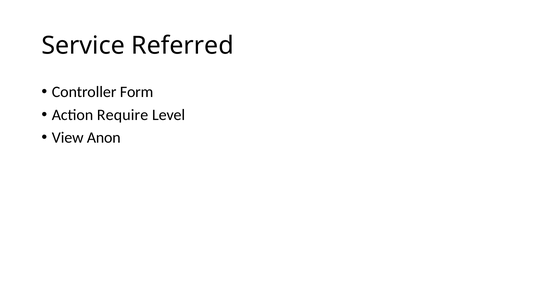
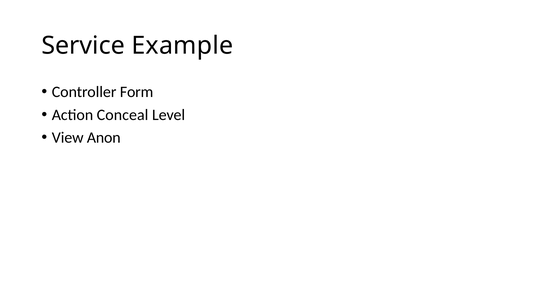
Referred: Referred -> Example (182, 46)
Require: Require -> Conceal (123, 115)
